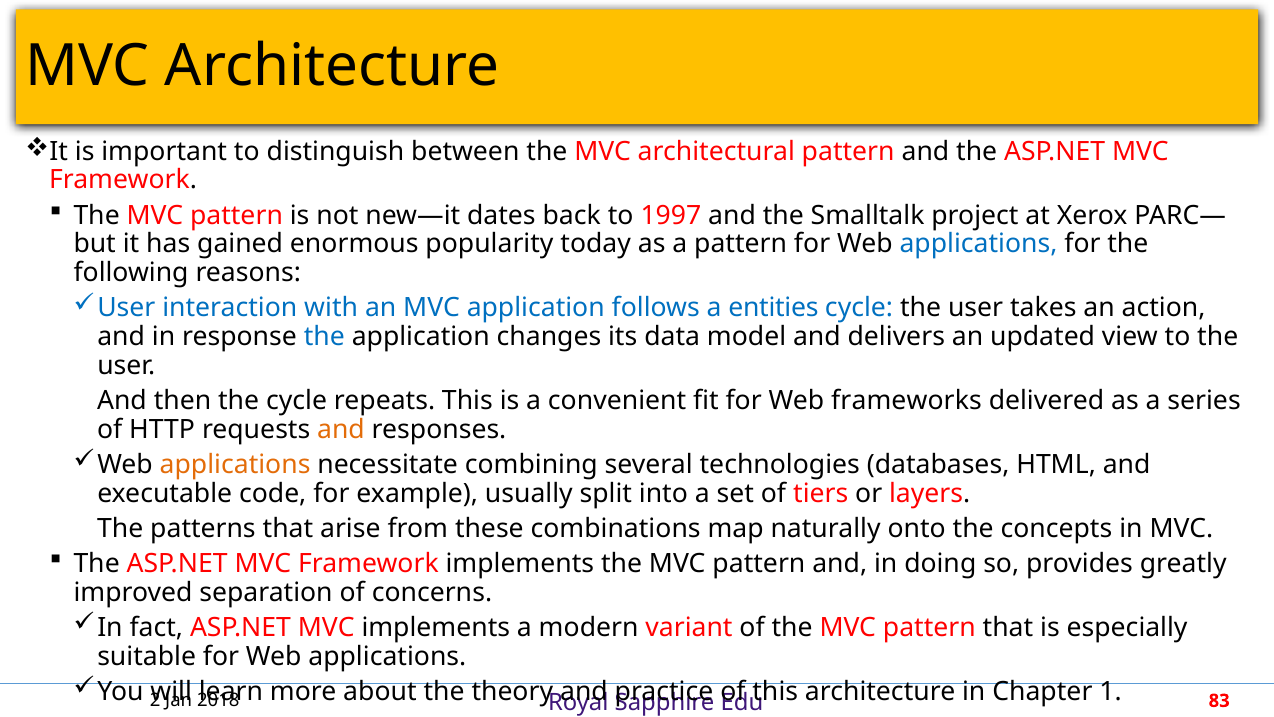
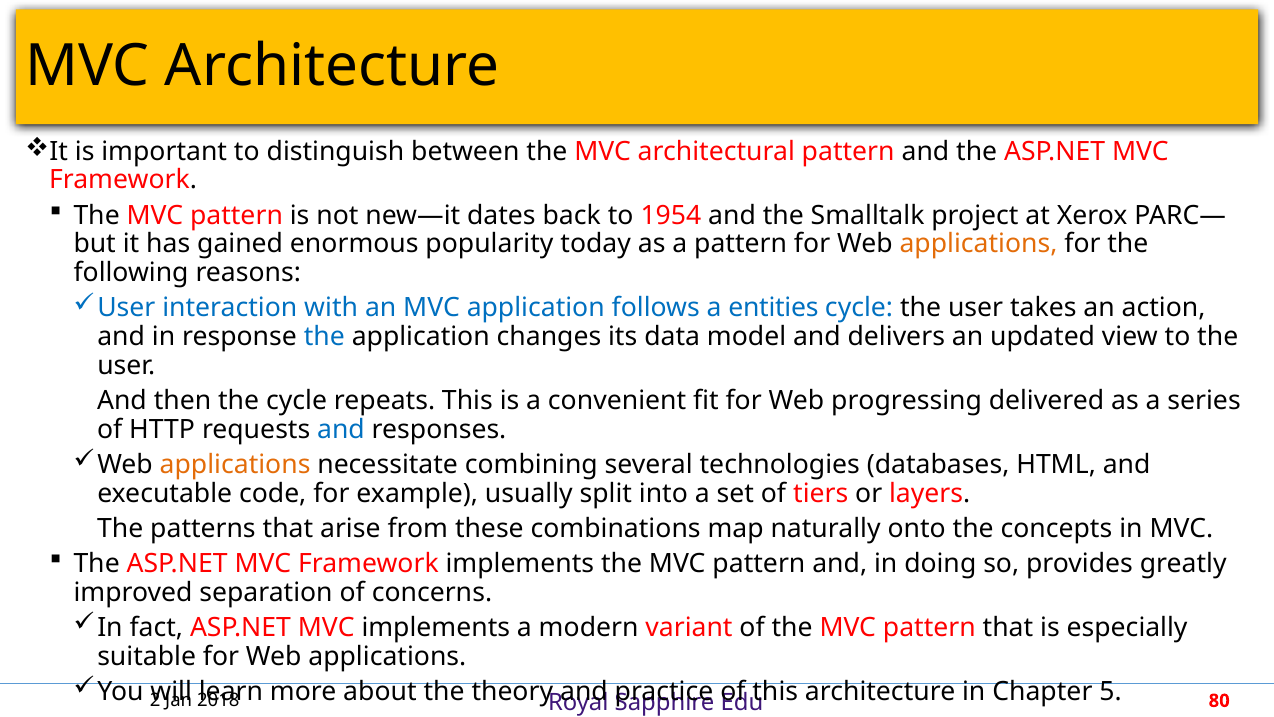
1997: 1997 -> 1954 (671, 215)
applications colour: blue -> orange (978, 244)
frameworks: frameworks -> progressing (907, 401)
and colour: orange -> blue (341, 429)
1: 1 -> 5 (1111, 692)
83: 83 -> 80 (1219, 700)
